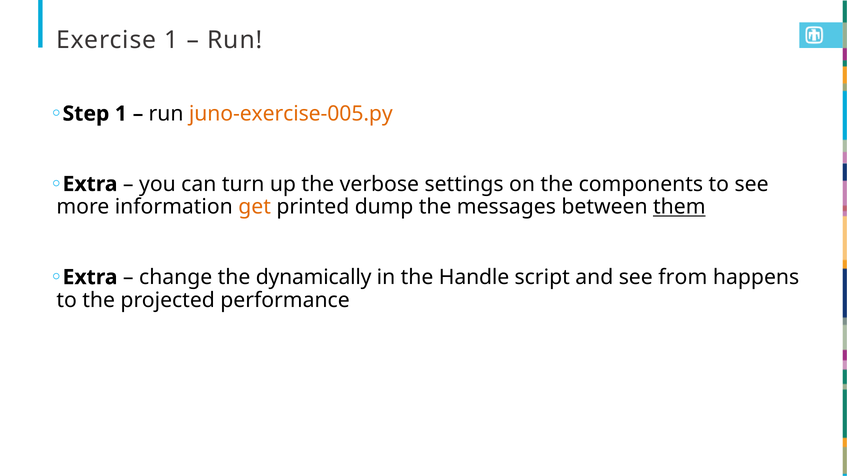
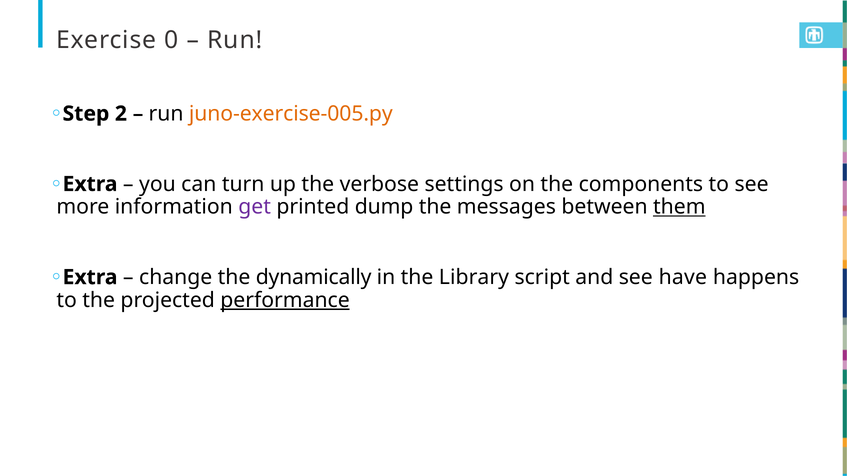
Exercise 1: 1 -> 0 (171, 40)
Step 1: 1 -> 2 (121, 114)
get colour: orange -> purple (255, 207)
Handle: Handle -> Library (474, 277)
from: from -> have (683, 277)
performance underline: none -> present (285, 300)
